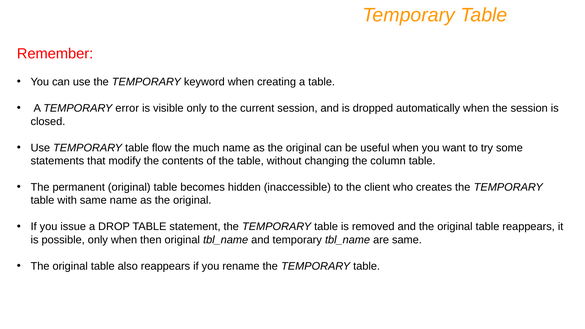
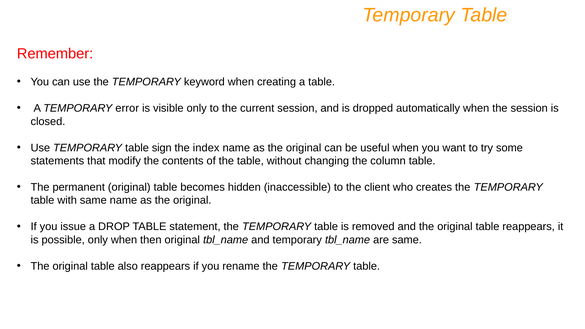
flow: flow -> sign (162, 148)
much: much -> index (206, 148)
